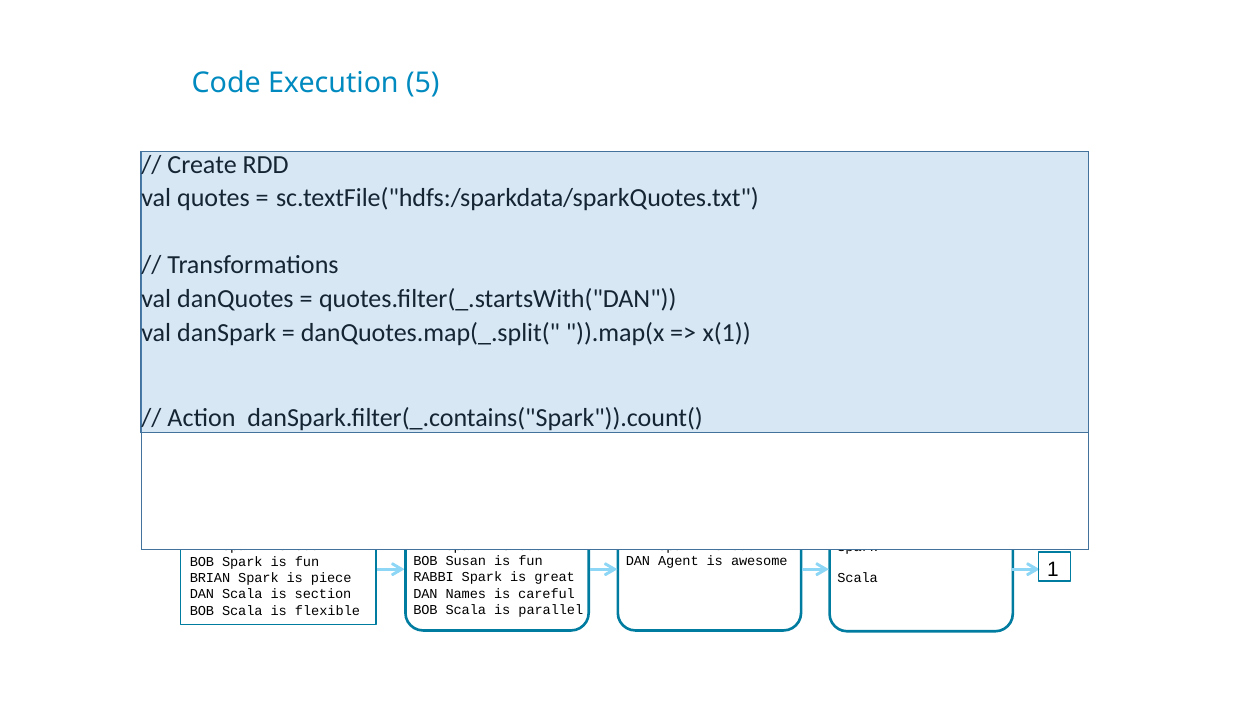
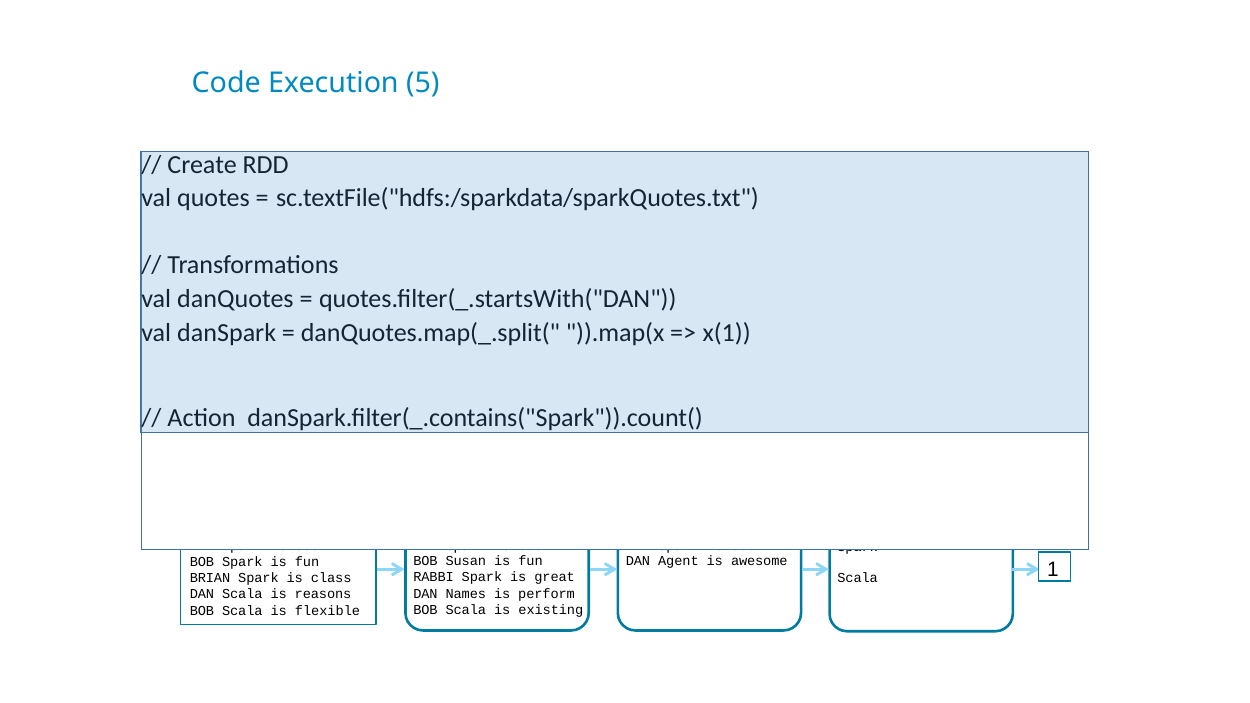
piece: piece -> class (331, 578)
careful: careful -> perform (547, 594)
section: section -> reasons (323, 594)
parallel: parallel -> existing (551, 610)
